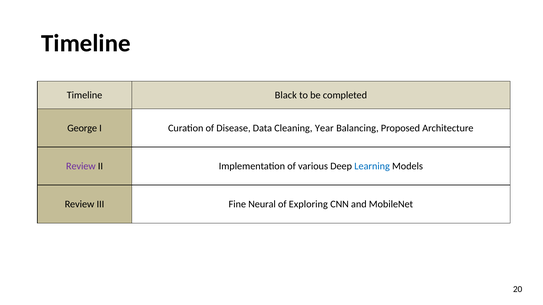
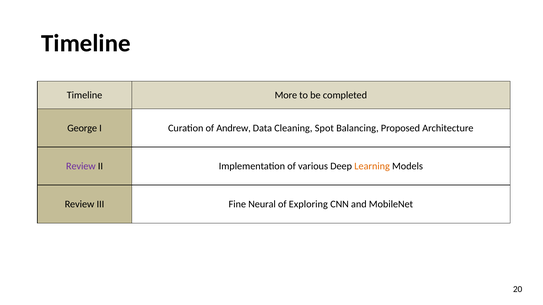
Black: Black -> More (286, 95)
Disease: Disease -> Andrew (234, 128)
Year: Year -> Spot (324, 128)
Learning colour: blue -> orange (372, 166)
